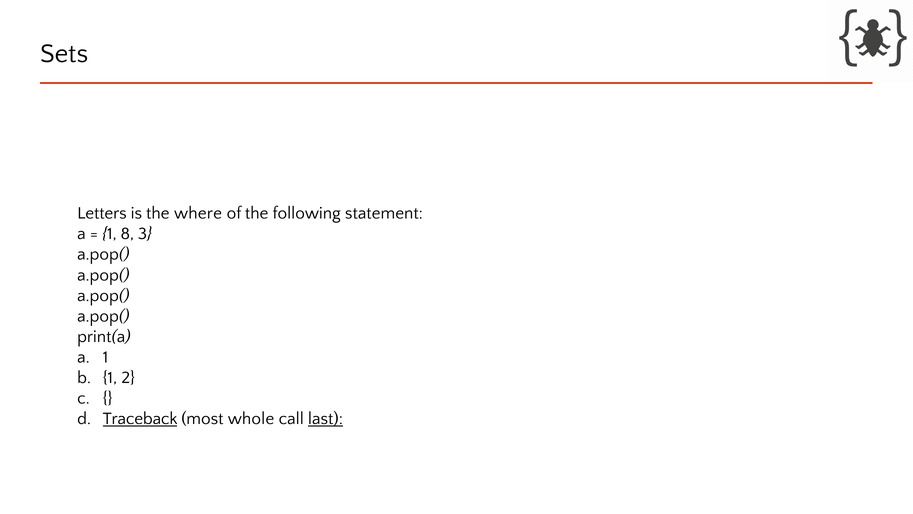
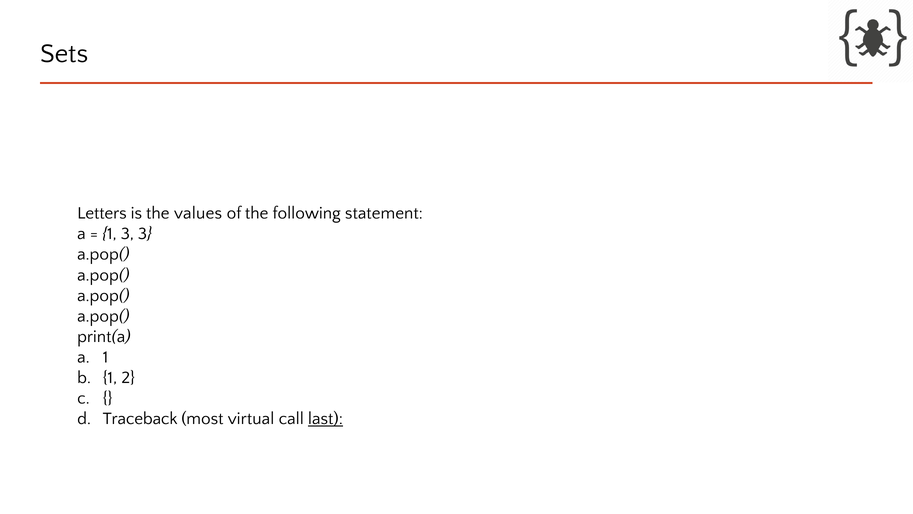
where: where -> values (198, 213)
1 8: 8 -> 3 (127, 234)
Traceback underline: present -> none (140, 418)
whole: whole -> virtual (251, 418)
